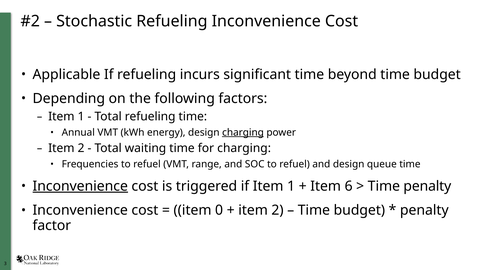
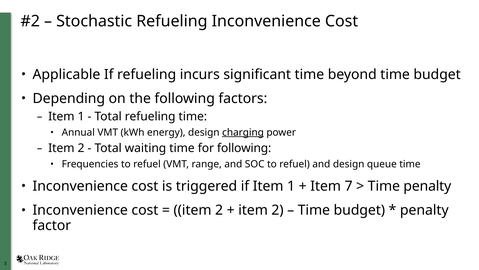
for charging: charging -> following (244, 148)
Inconvenience underline: present -> none (80, 186)
6: 6 -> 7 (349, 186)
0: 0 -> 2 (219, 210)
